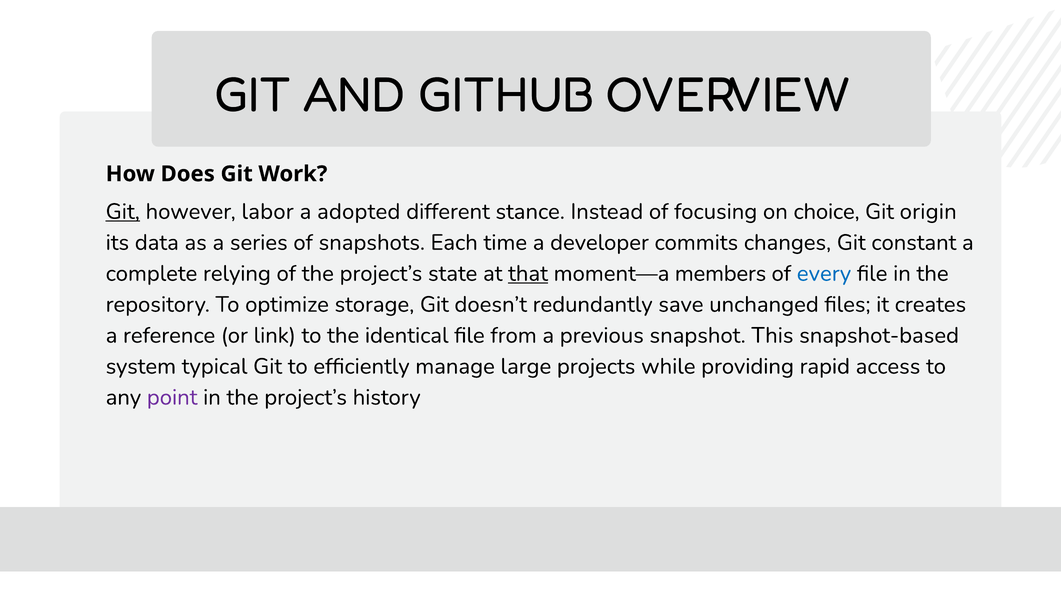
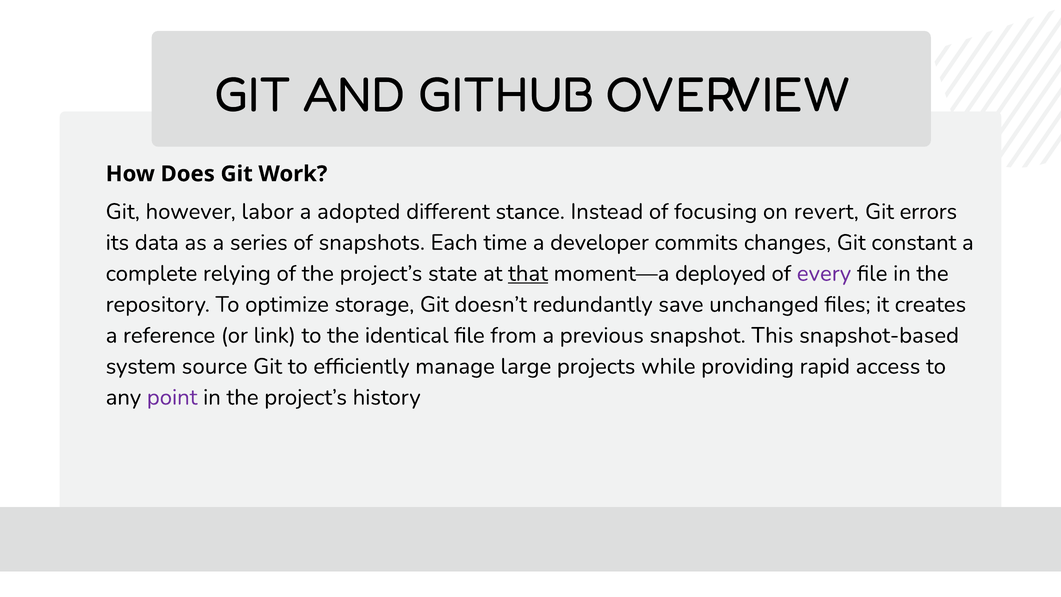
Git underline: present -> none (123, 211)
choice: choice -> revert (826, 211)
origin: origin -> errors (928, 211)
members: members -> deployed (721, 273)
every colour: blue -> purple (824, 273)
typical: typical -> source (215, 366)
